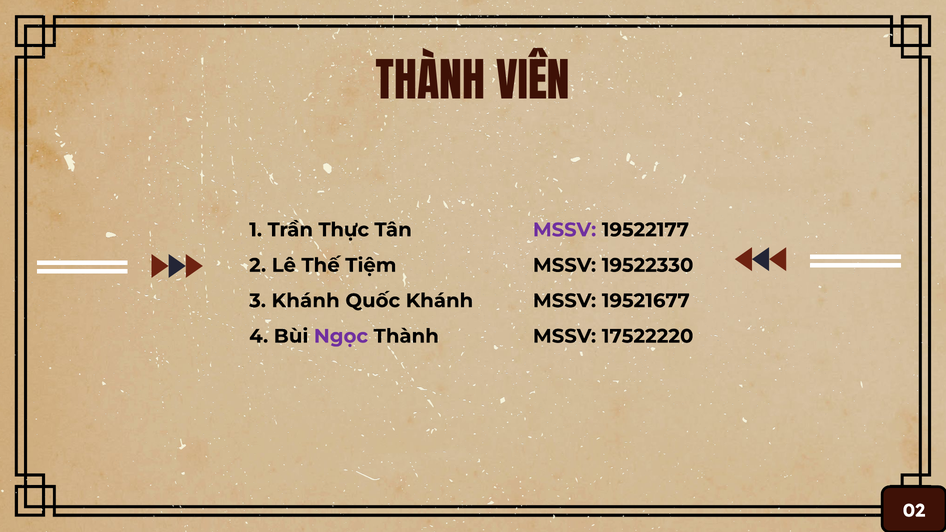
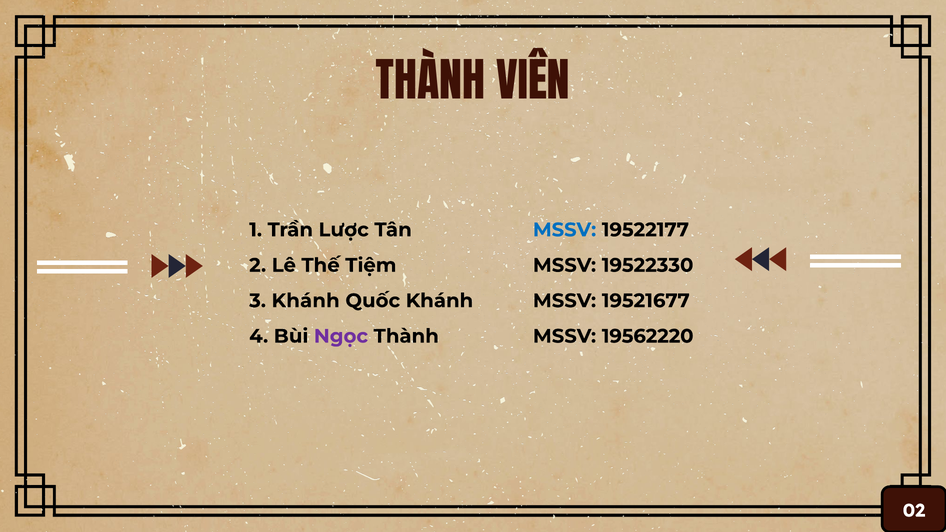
Thực: Thực -> Lược (344, 230)
MSSV colour: purple -> blue (565, 230)
17522220: 17522220 -> 19562220 (648, 336)
